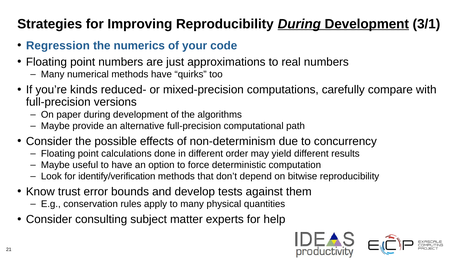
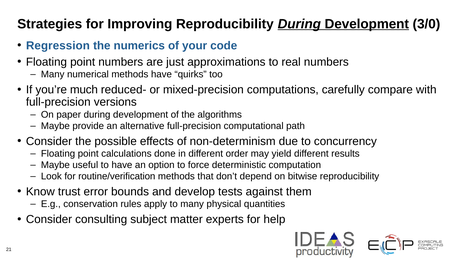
3/1: 3/1 -> 3/0 (426, 24)
kinds: kinds -> much (84, 89)
identify/verification: identify/verification -> routine/verification (117, 176)
